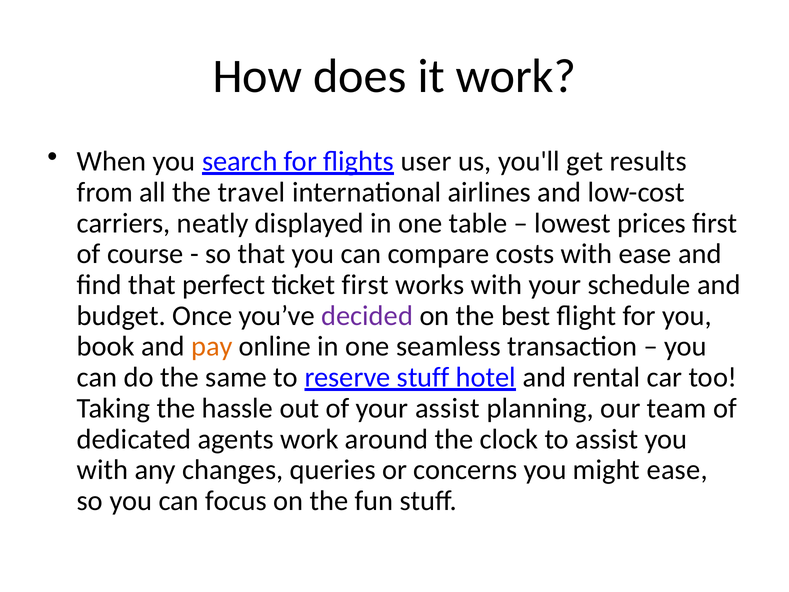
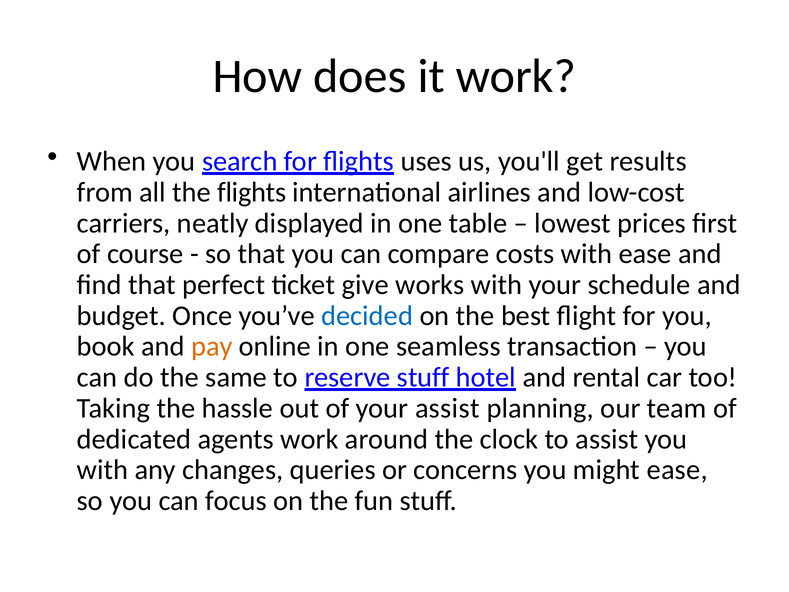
user: user -> uses (426, 161)
the travel: travel -> flights (252, 192)
ticket first: first -> give (365, 285)
decided colour: purple -> blue (367, 315)
